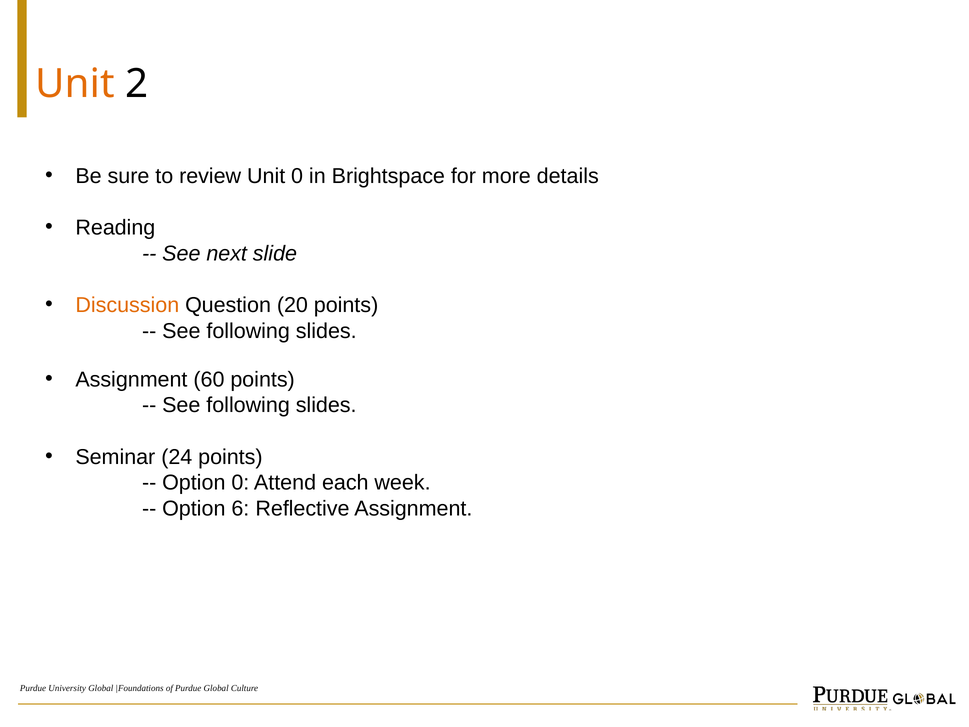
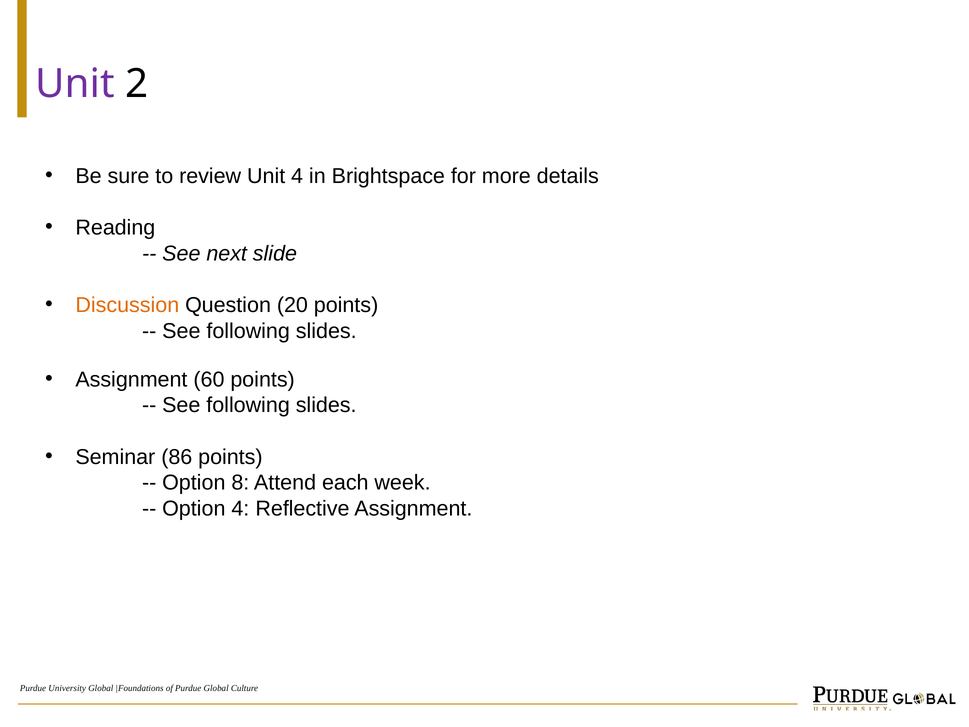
Unit colour: orange -> purple (75, 84)
Unit 0: 0 -> 4 (297, 176)
24: 24 -> 86 (177, 457)
Option 0: 0 -> 8 (240, 483)
Option 6: 6 -> 4 (240, 508)
